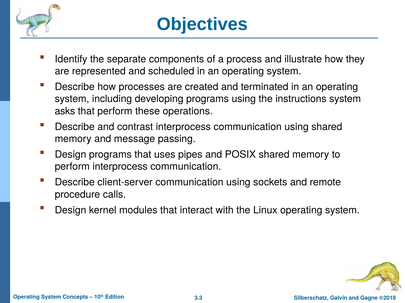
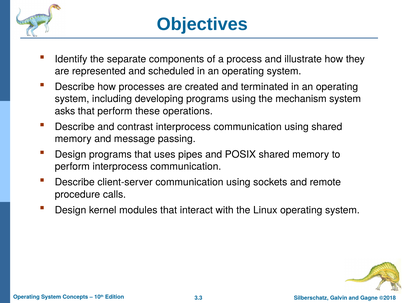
instructions: instructions -> mechanism (301, 99)
